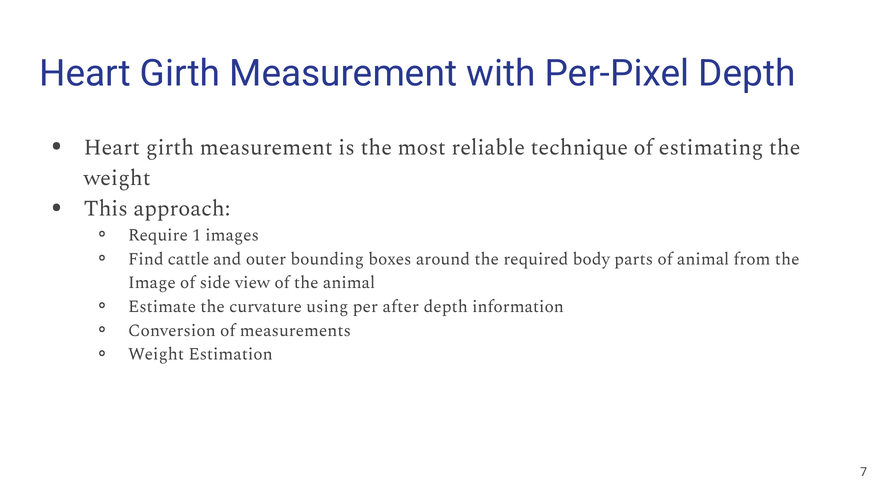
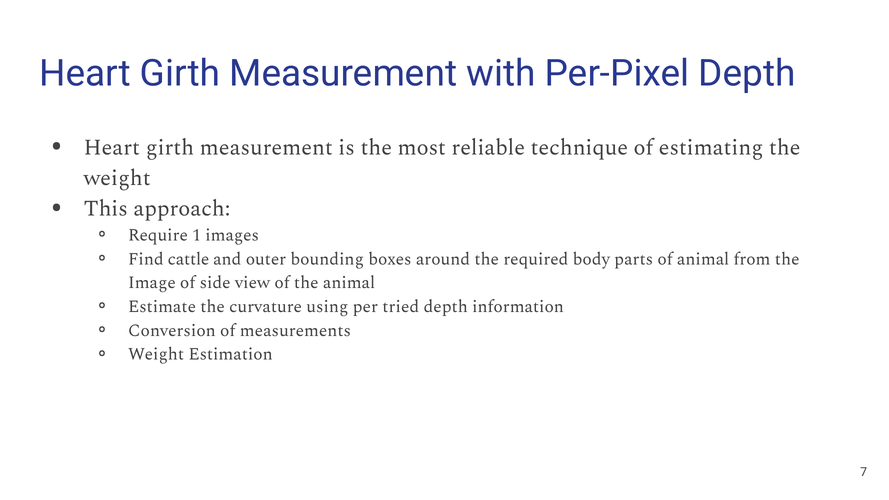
after: after -> tried (401, 307)
